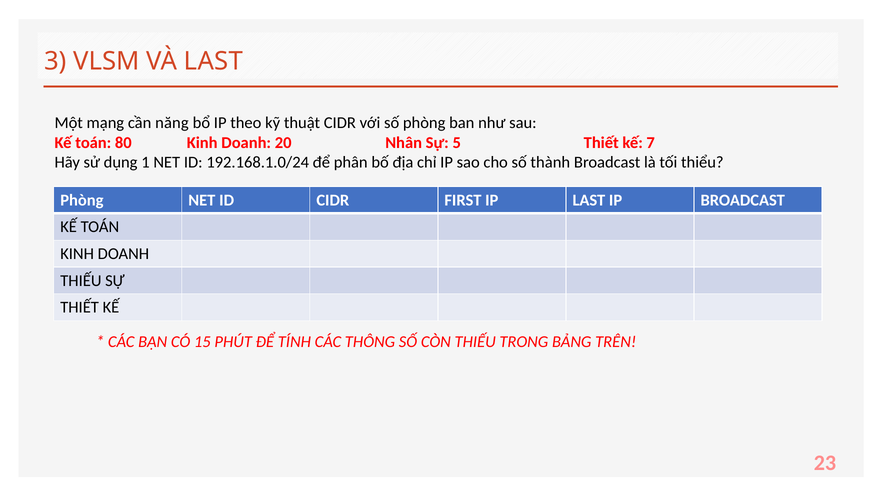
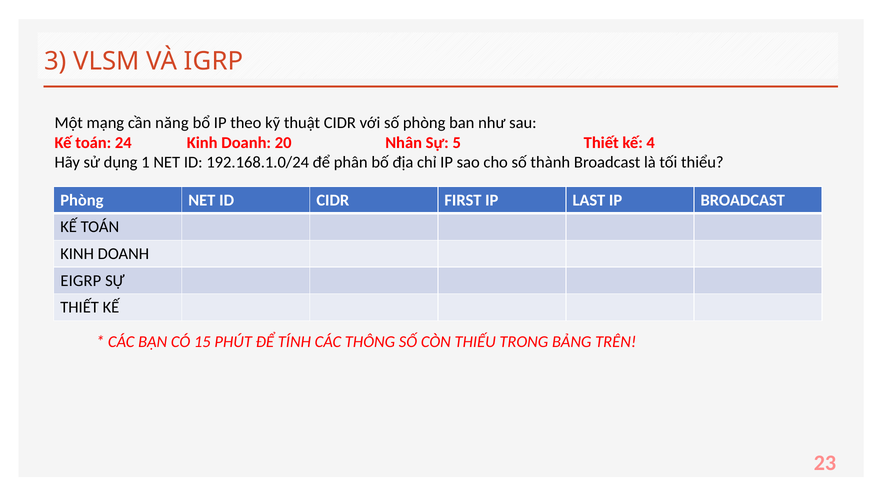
VÀ LAST: LAST -> IGRP (214, 61)
80: 80 -> 24 (123, 143)
7: 7 -> 4 (651, 143)
THIẾU: THIẾU -> EIGRP (81, 281)
